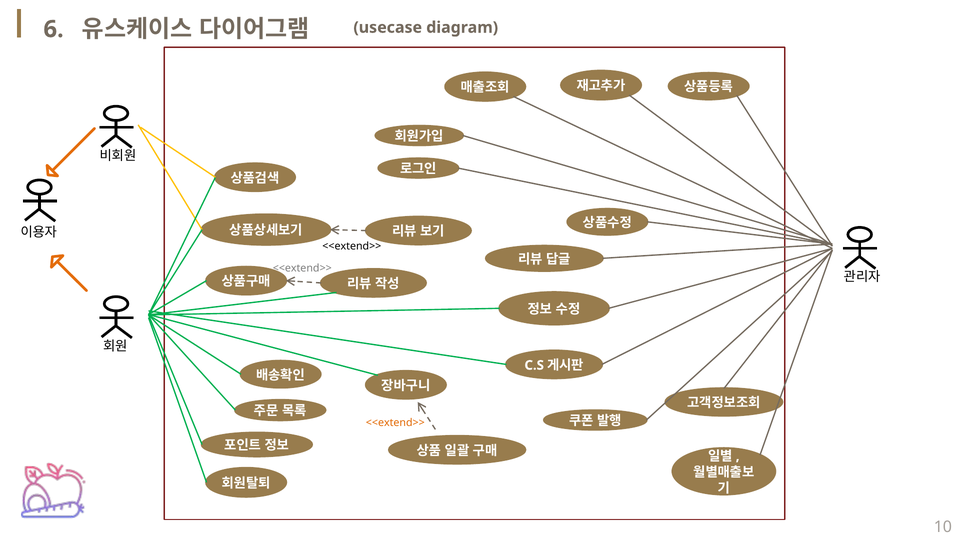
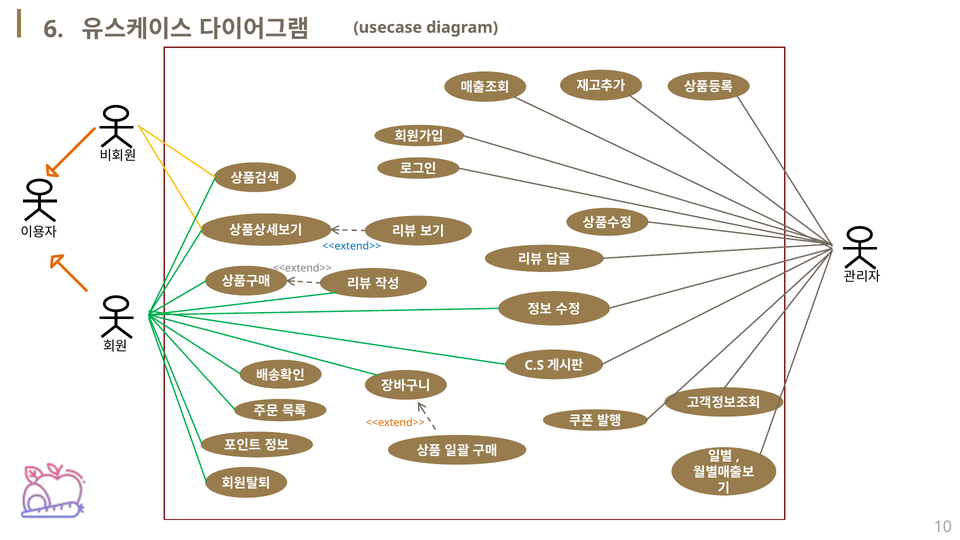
<<extend>> colour: black -> blue (352, 246)
